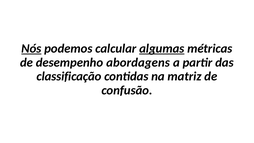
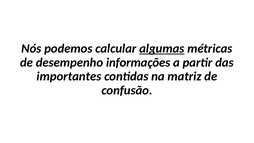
Nós underline: present -> none (31, 48)
abordagens: abordagens -> informações (138, 62)
classificação: classificação -> importantes (69, 76)
